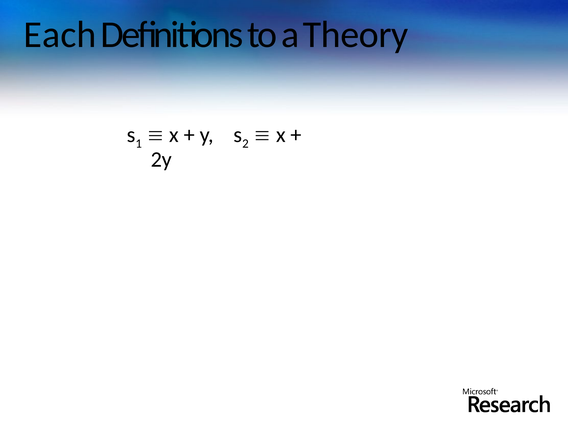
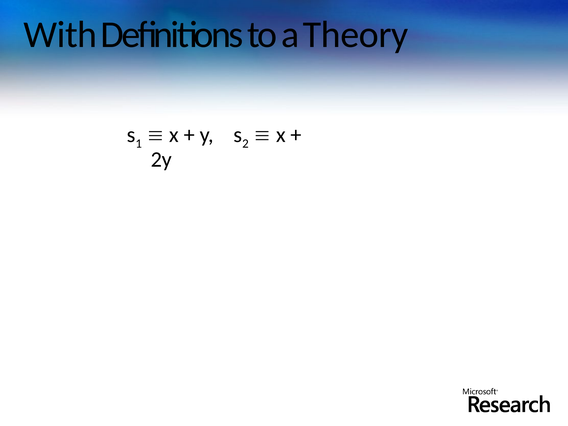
Each: Each -> With (60, 35)
